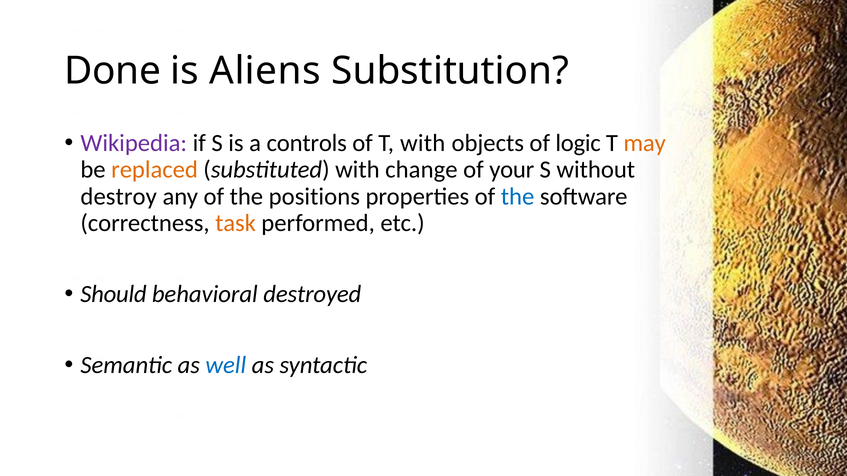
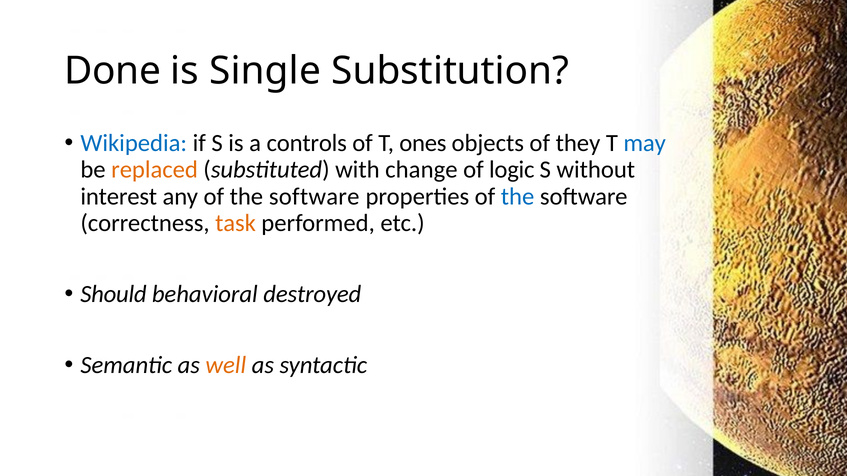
Aliens: Aliens -> Single (265, 71)
Wikipedia colour: purple -> blue (134, 143)
T with: with -> ones (423, 143)
logic: logic -> they (578, 143)
may colour: orange -> blue (645, 143)
your: your -> logic (512, 170)
destroy: destroy -> interest (119, 197)
any of the positions: positions -> software (314, 197)
well colour: blue -> orange (226, 365)
